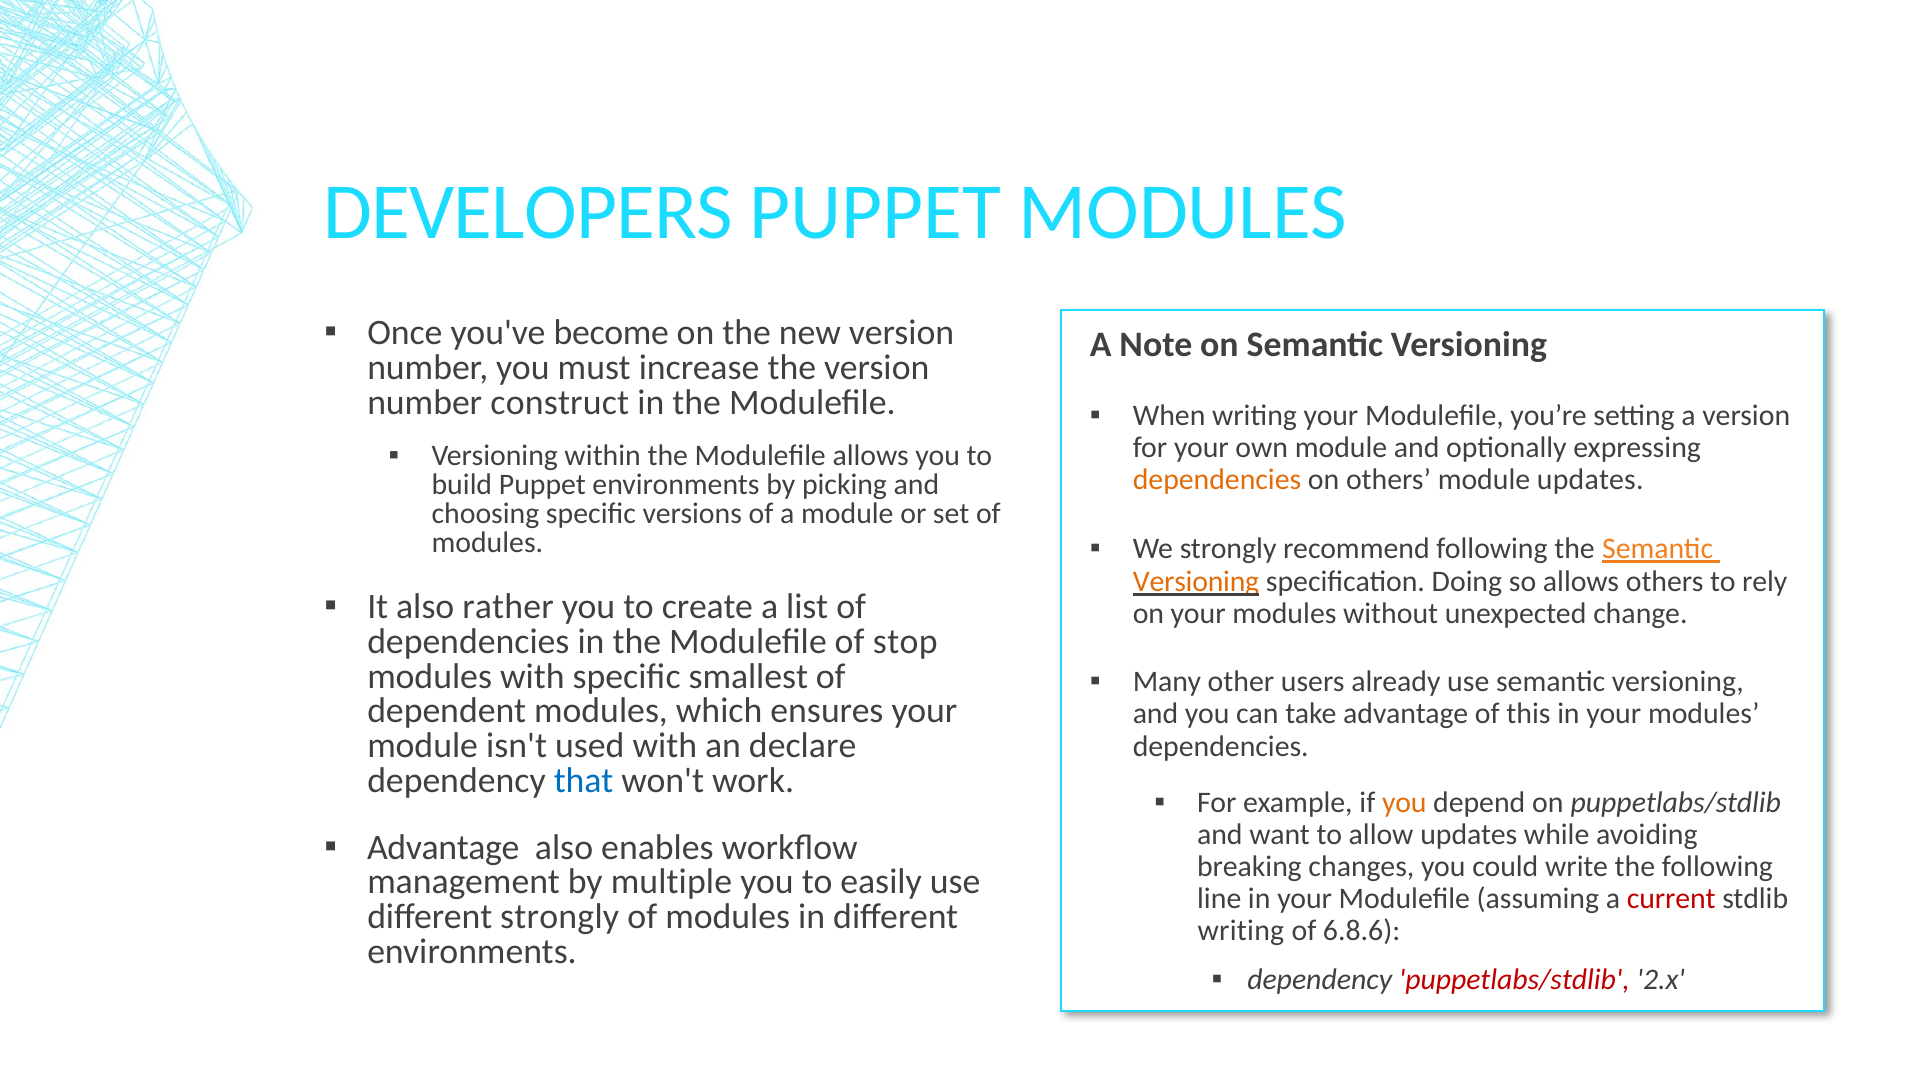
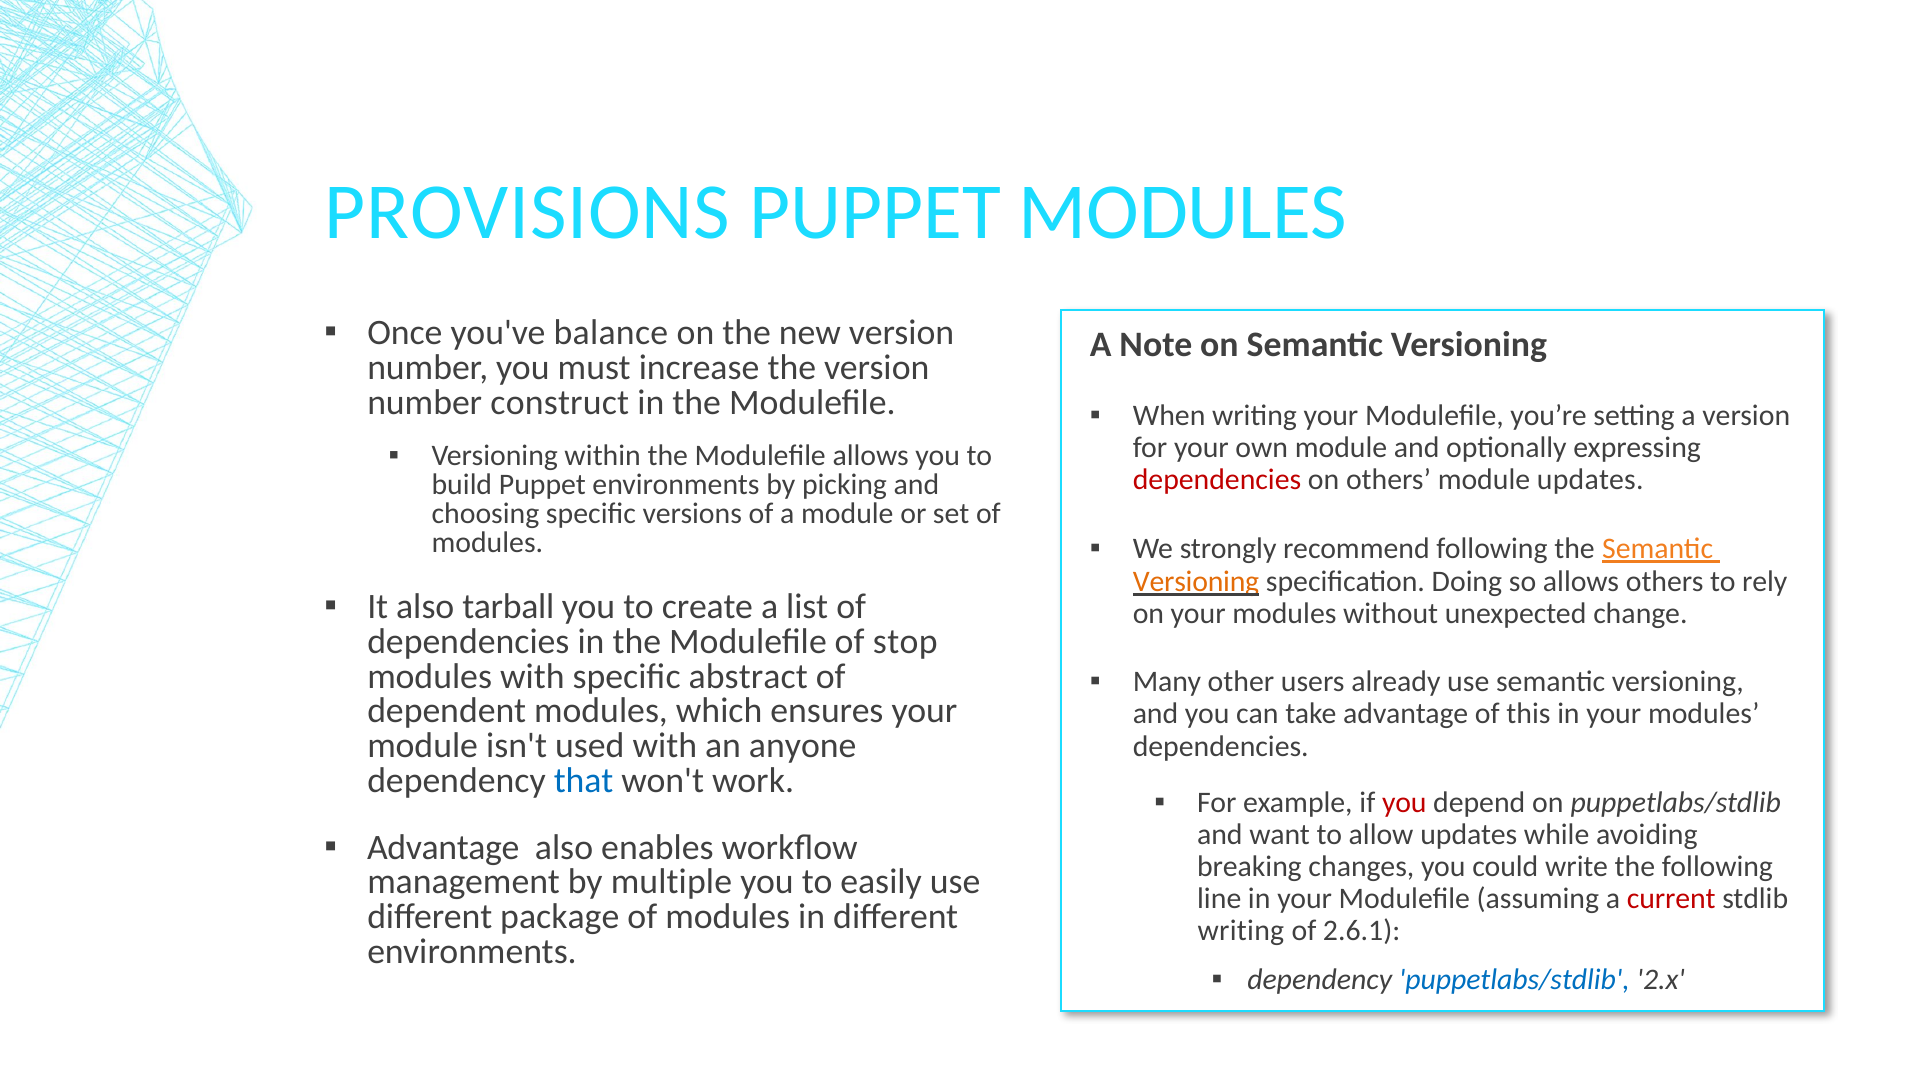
DEVELOPERS: DEVELOPERS -> PROVISIONS (528, 213)
become: become -> balance (611, 333)
dependencies colour: orange -> red (1217, 480)
rather: rather -> tarball (508, 607)
smallest: smallest -> abstract (748, 676)
declare: declare -> anyone (803, 746)
you colour: orange -> red (1404, 802)
different strongly: strongly -> package (560, 917)
6.8.6: 6.8.6 -> 2.6.1 (1362, 931)
puppetlabs/stdlib colour: red -> blue (1514, 979)
